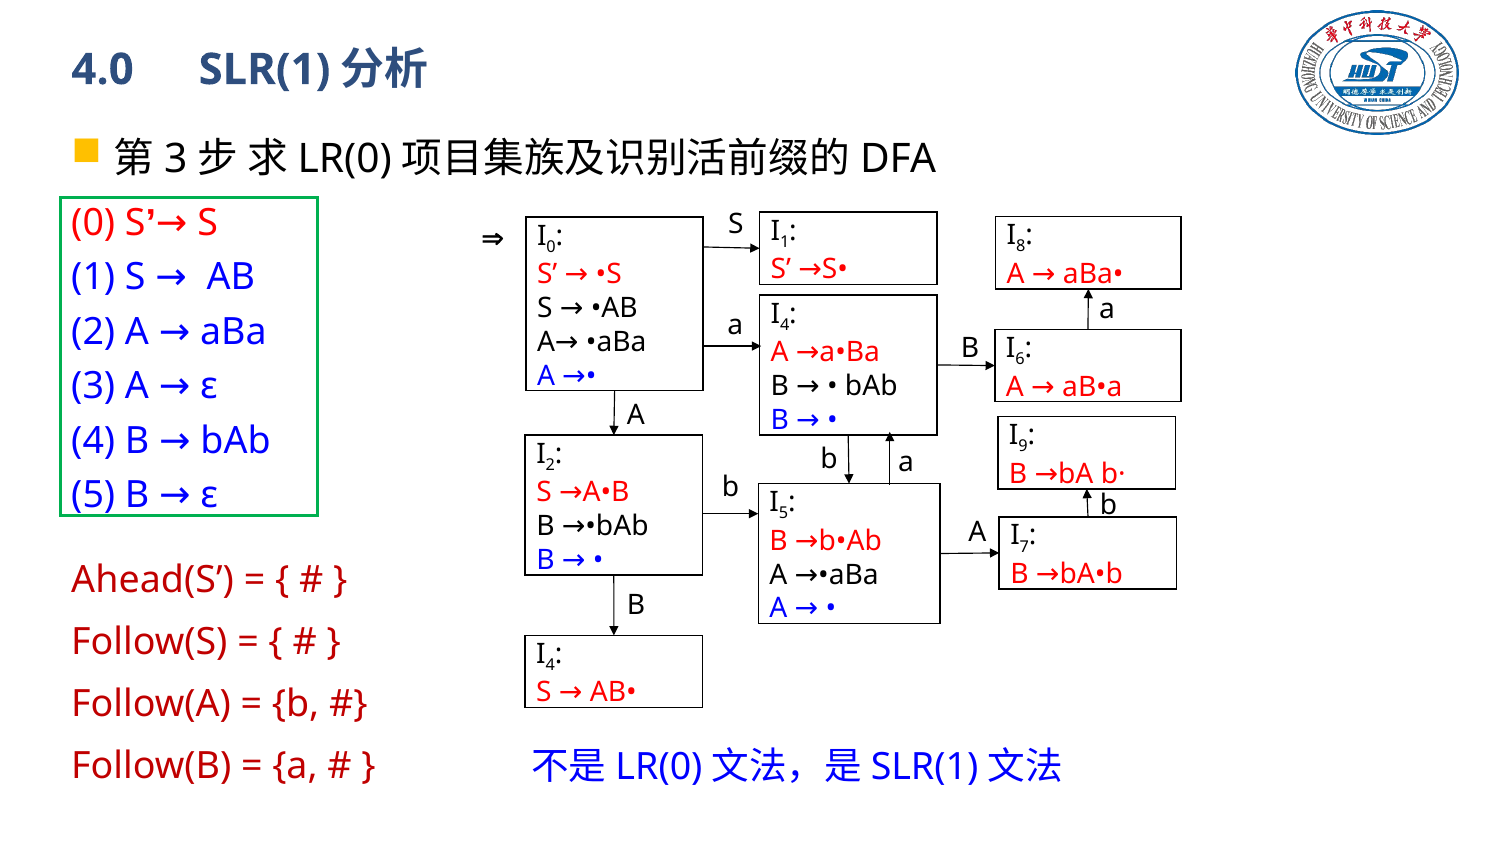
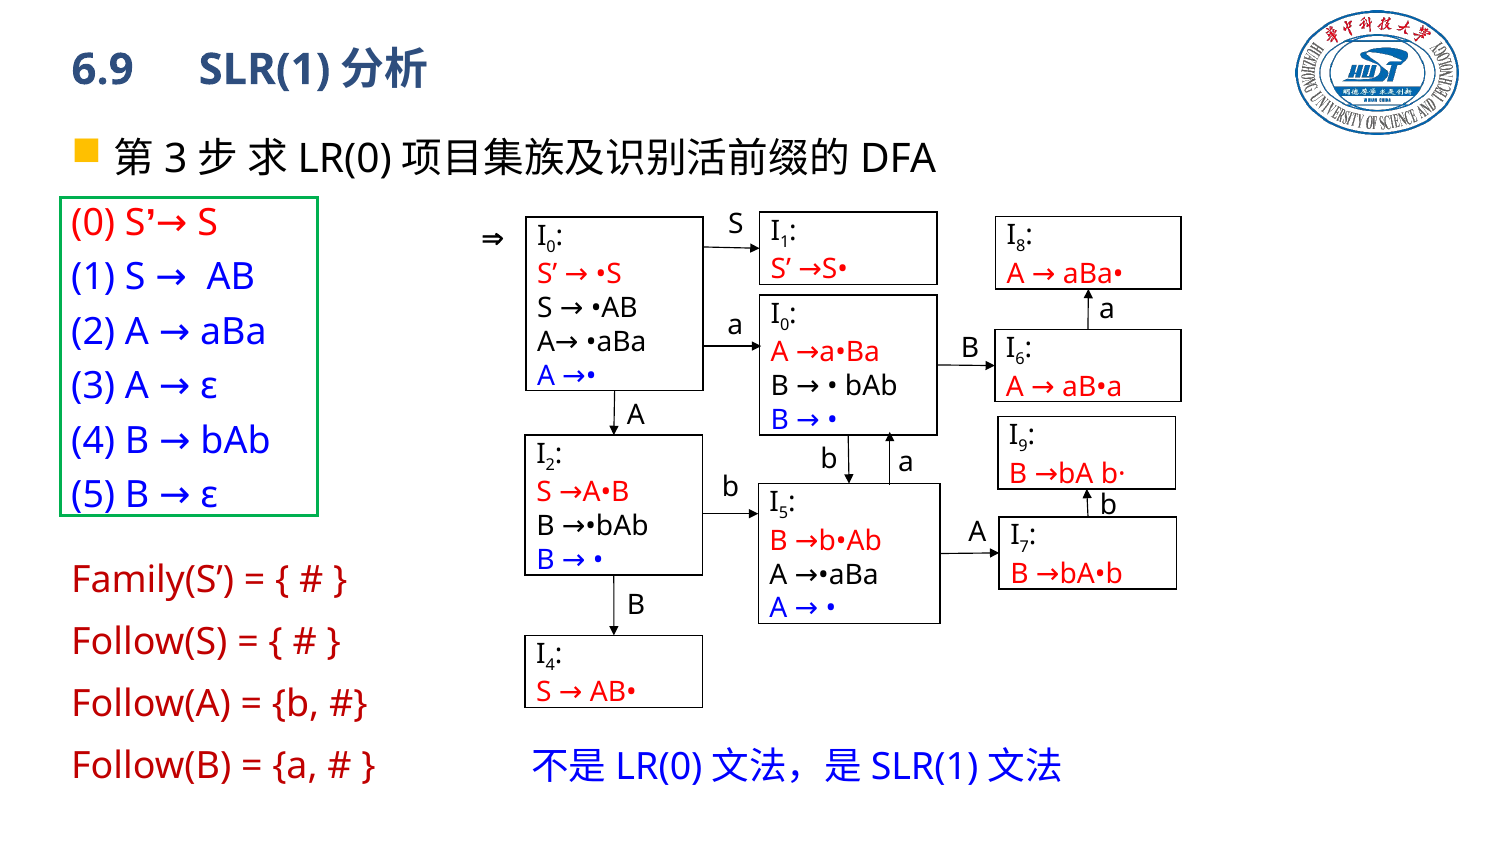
4.0: 4.0 -> 6.9 (103, 70)
4: 4 -> 0 (785, 325)
Ahead(S: Ahead(S -> Family(S (153, 580)
